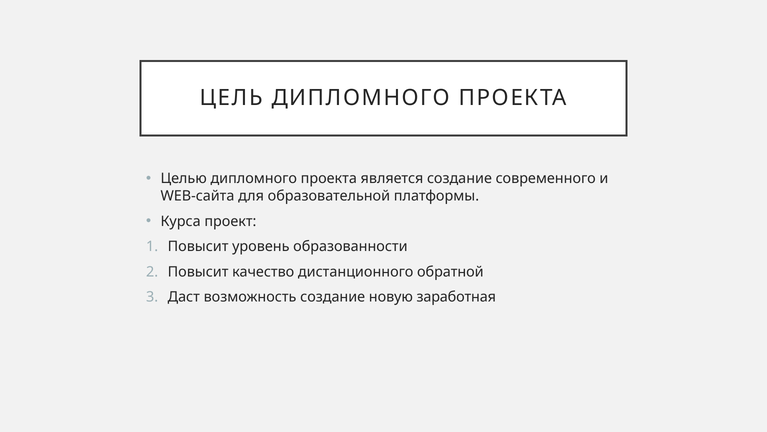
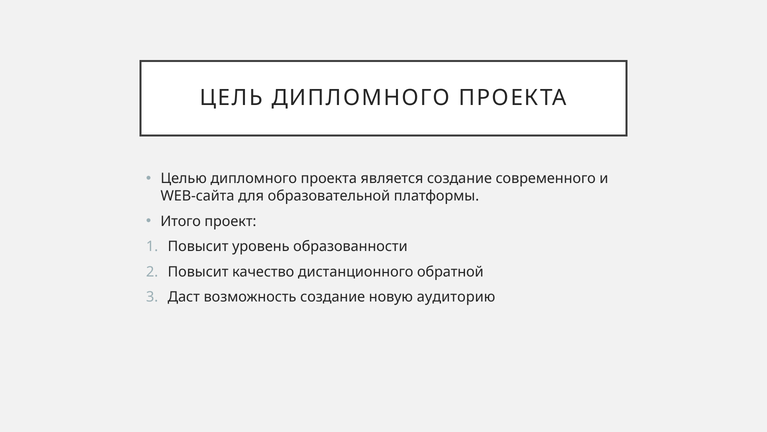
Курса: Курса -> Итого (181, 221)
заработная: заработная -> аудиторию (456, 297)
